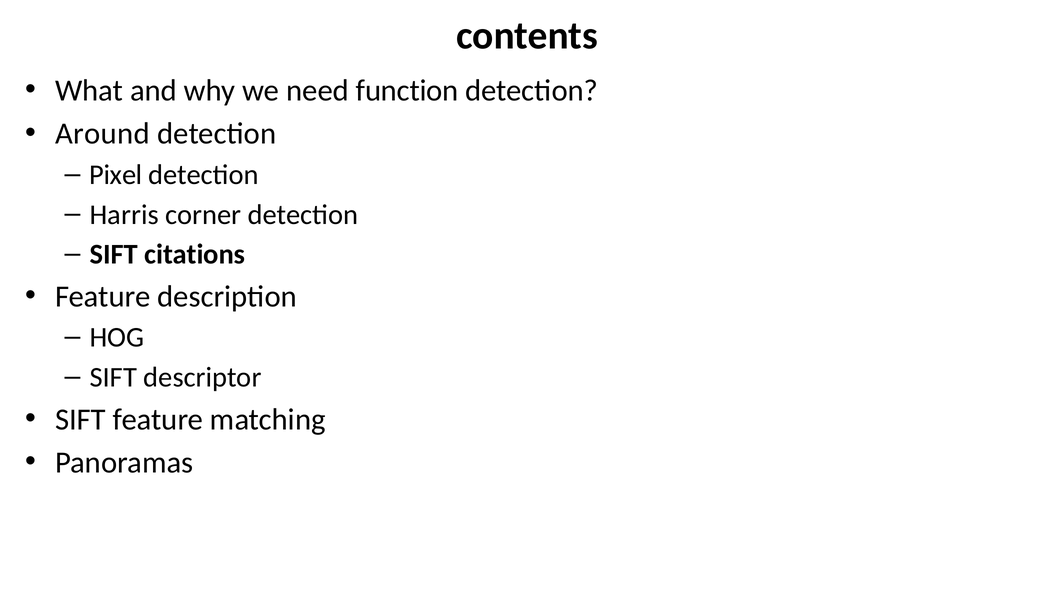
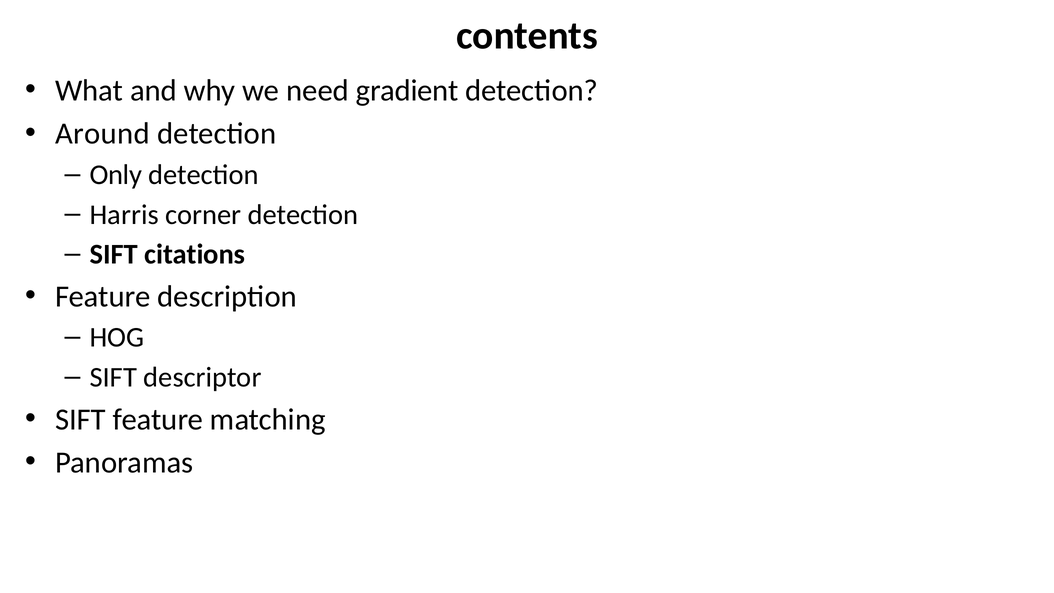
function: function -> gradient (407, 90)
Pixel: Pixel -> Only (116, 175)
